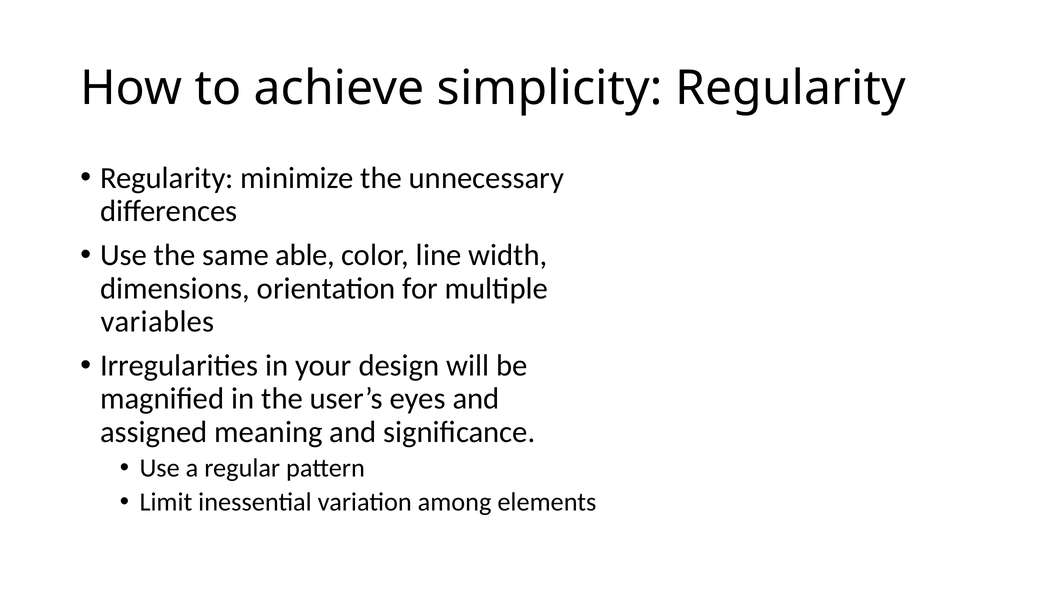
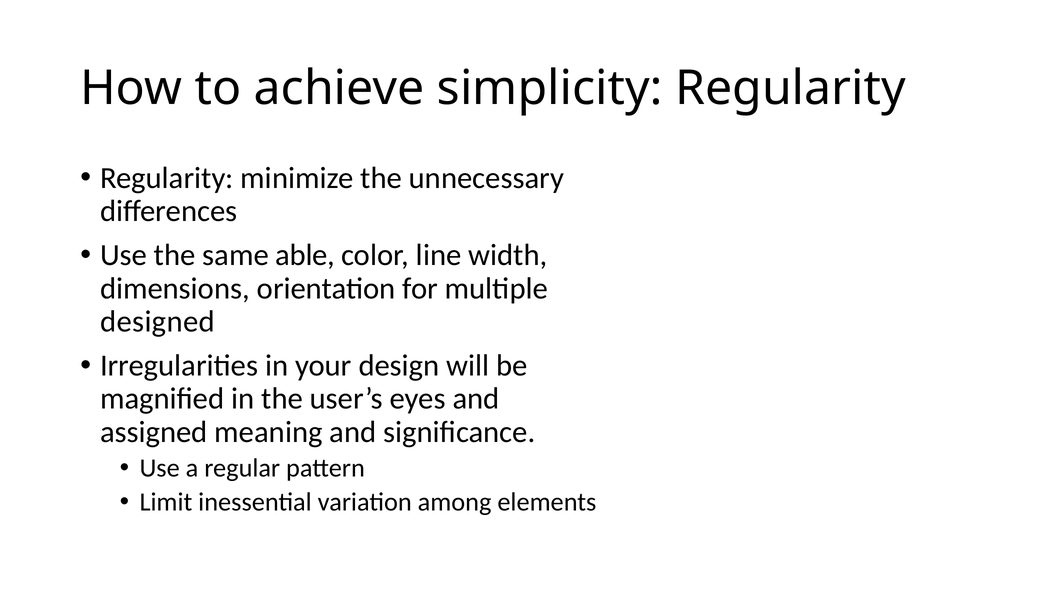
variables: variables -> designed (158, 322)
